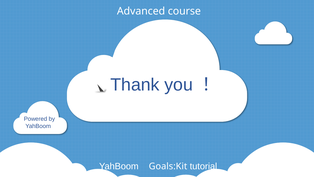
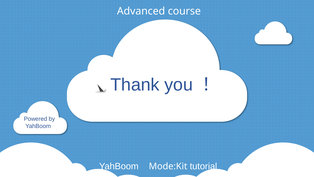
Goals:Kit: Goals:Kit -> Mode:Kit (168, 166)
